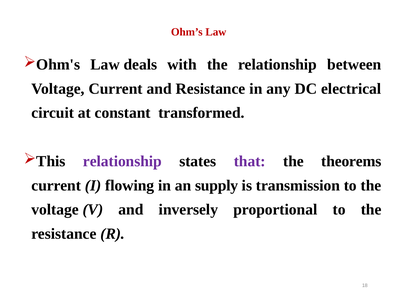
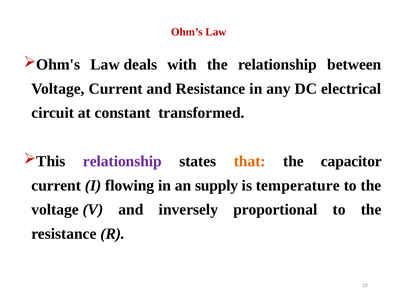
that colour: purple -> orange (250, 161)
theorems: theorems -> capacitor (351, 161)
transmission: transmission -> temperature (298, 186)
